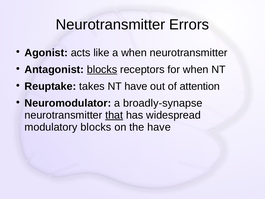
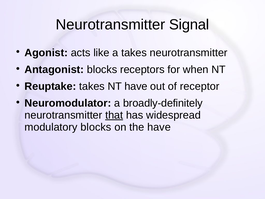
Errors: Errors -> Signal (189, 25)
a when: when -> takes (134, 53)
blocks underline: present -> none (102, 69)
attention: attention -> receptor (200, 86)
broadly-synapse: broadly-synapse -> broadly-definitely (163, 103)
